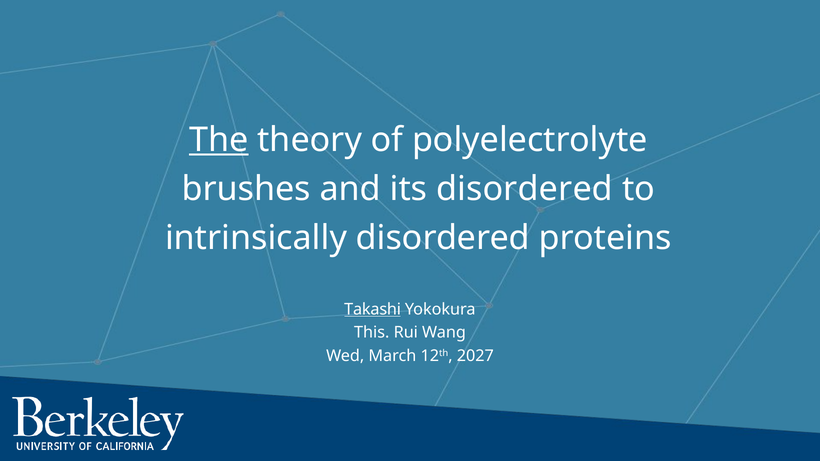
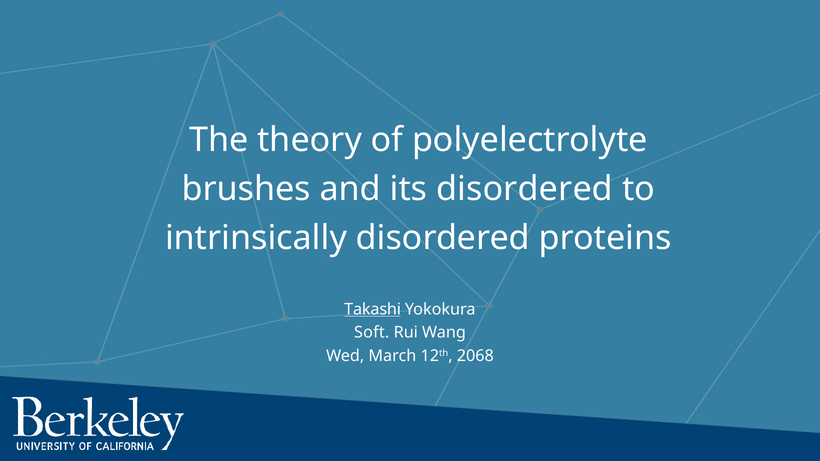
The underline: present -> none (219, 140)
This: This -> Soft (372, 333)
2027: 2027 -> 2068 (475, 356)
